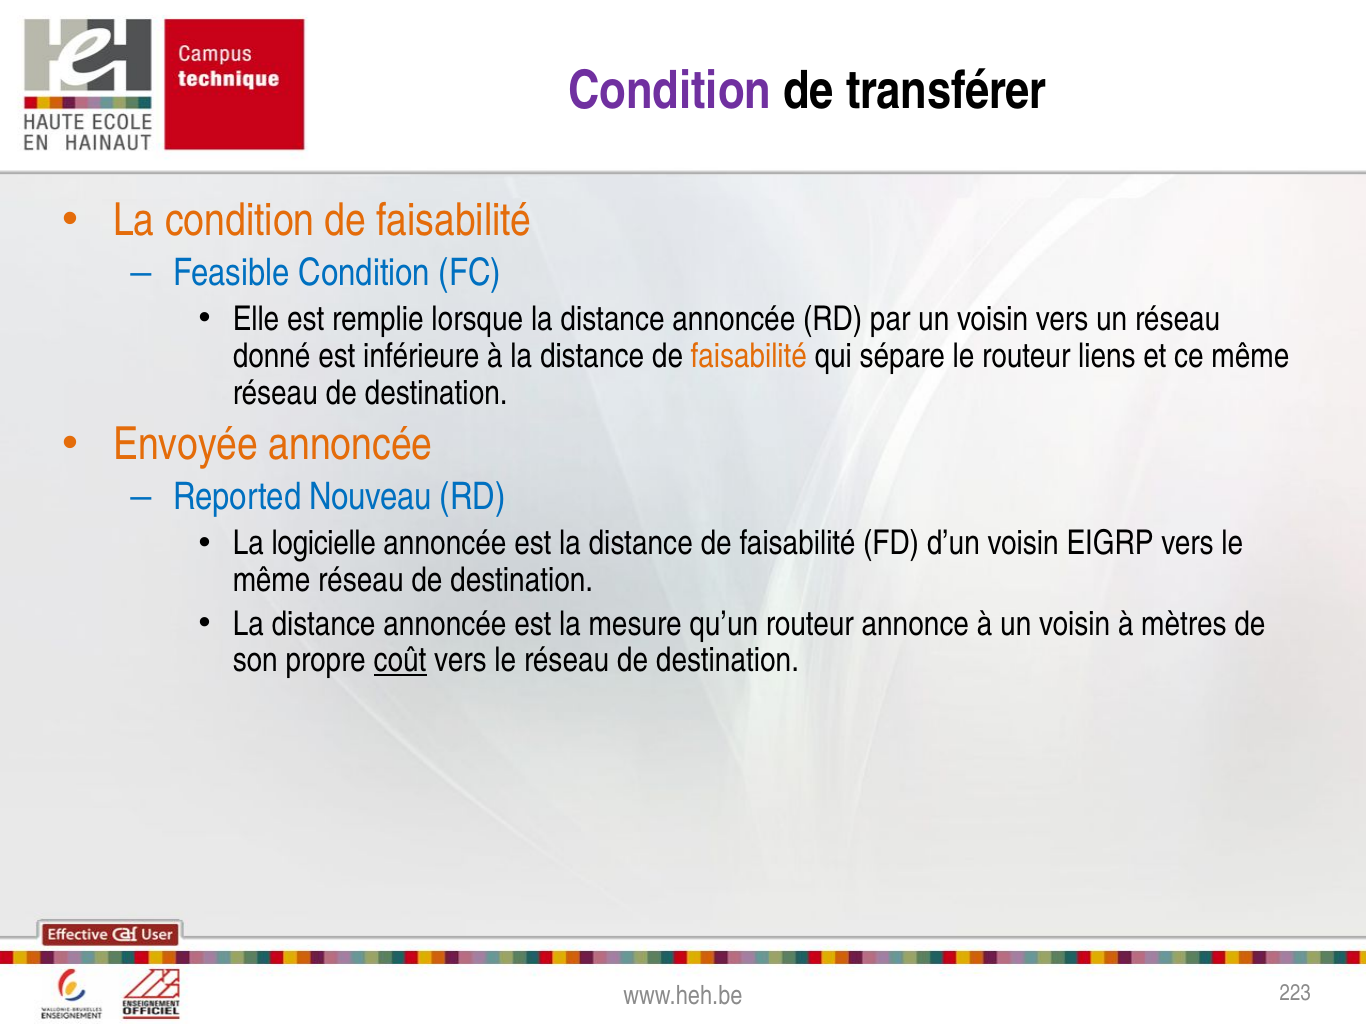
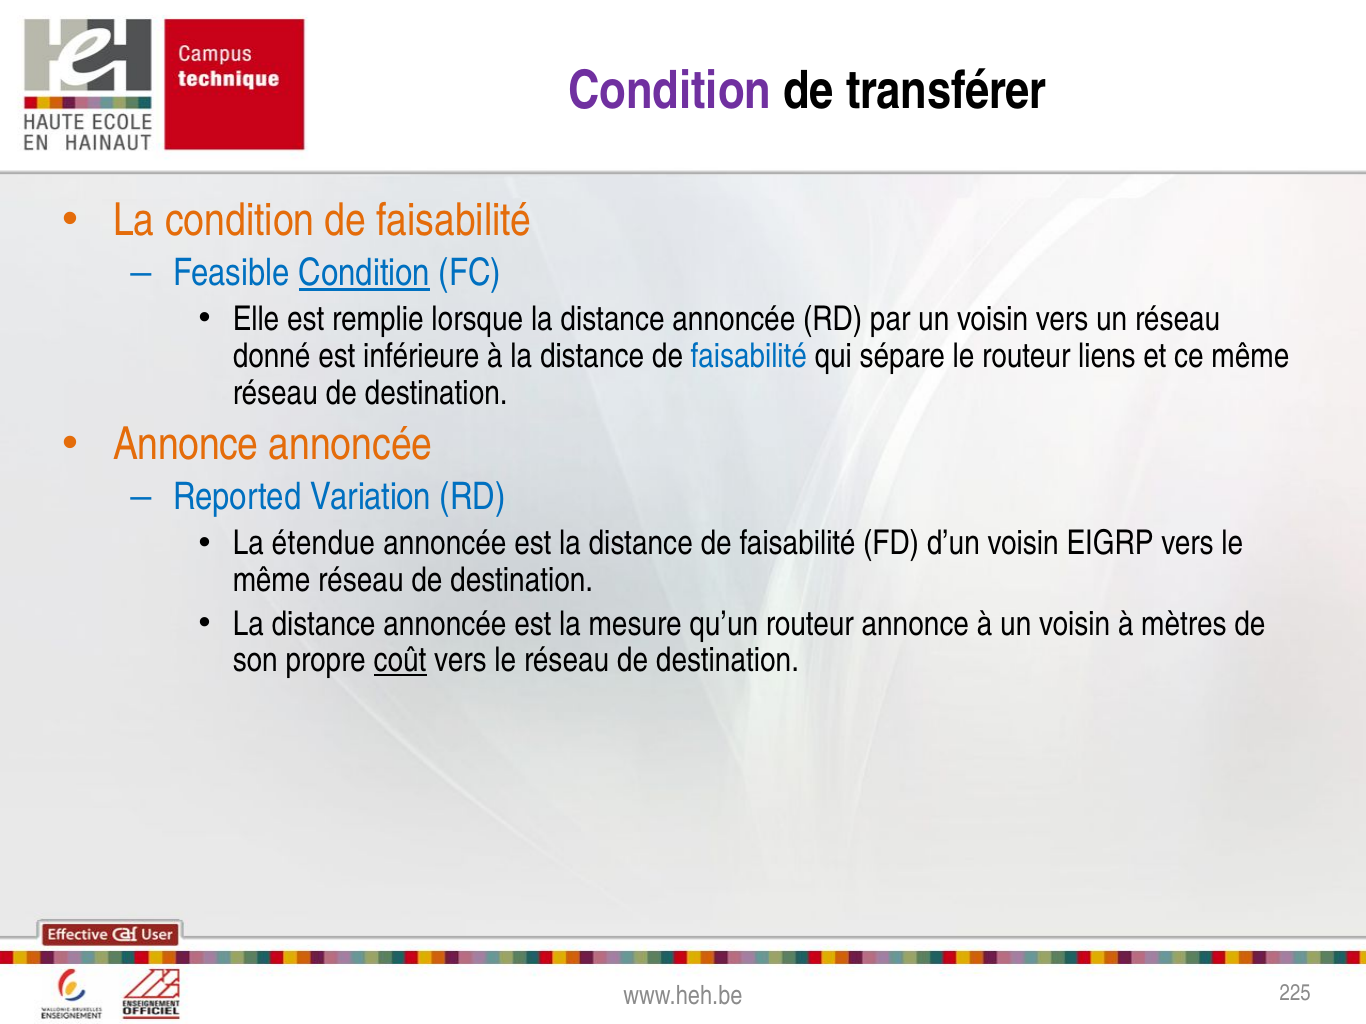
Condition underline: none -> present (364, 273)
faisabilité colour: orange -> blue (749, 356)
Envoyée: Envoyée -> Annonce (186, 445)
Nouveau: Nouveau -> Variation (371, 498)
logicielle: logicielle -> étendue (323, 543)
223: 223 -> 225 (1295, 994)
